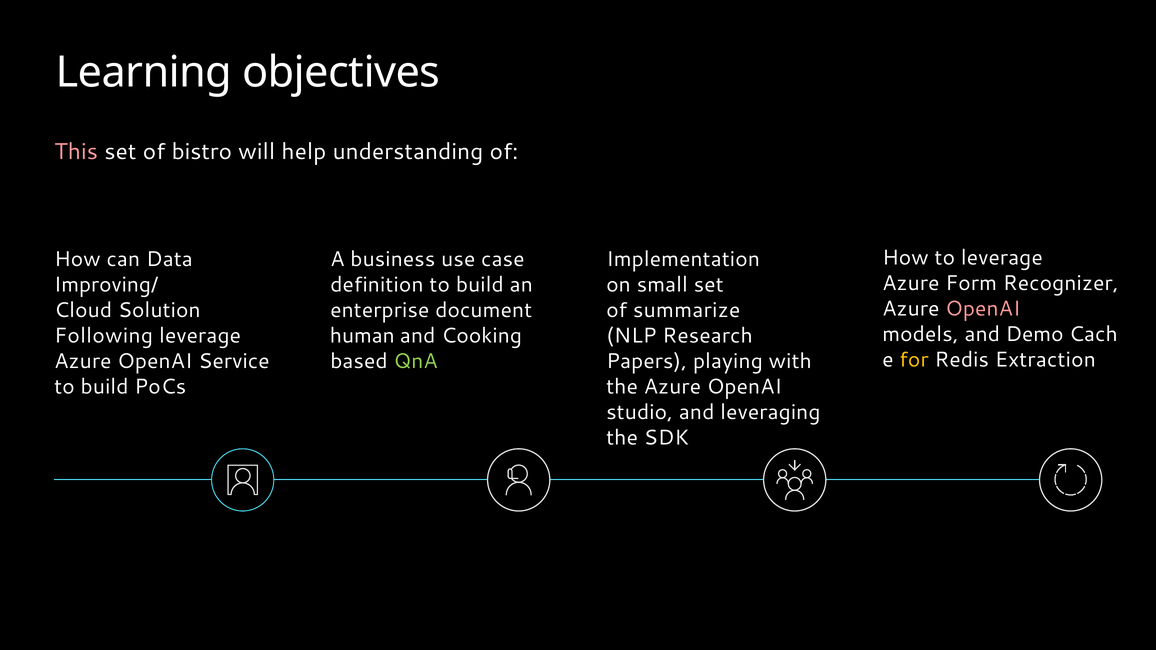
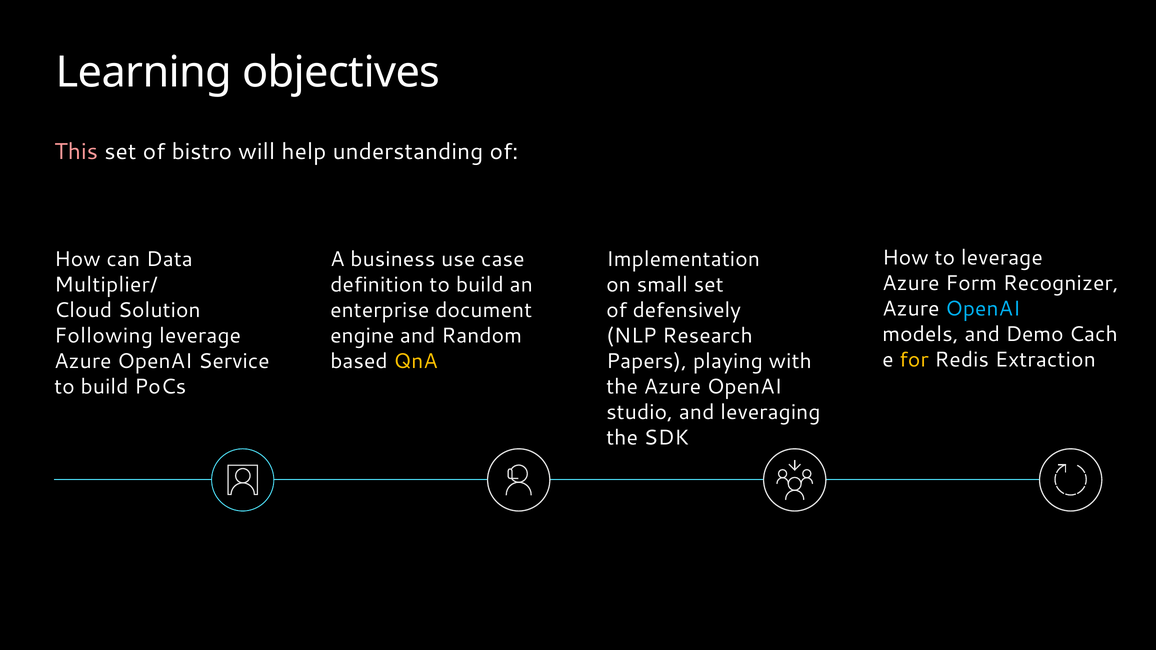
Improving/: Improving/ -> Multiplier/ (106, 285)
OpenAI colour: pink -> light blue (983, 309)
summarize: summarize -> defensively (687, 310)
human: human -> engine (362, 336)
Cooking: Cooking -> Random (482, 336)
QnA colour: light green -> yellow (416, 361)
